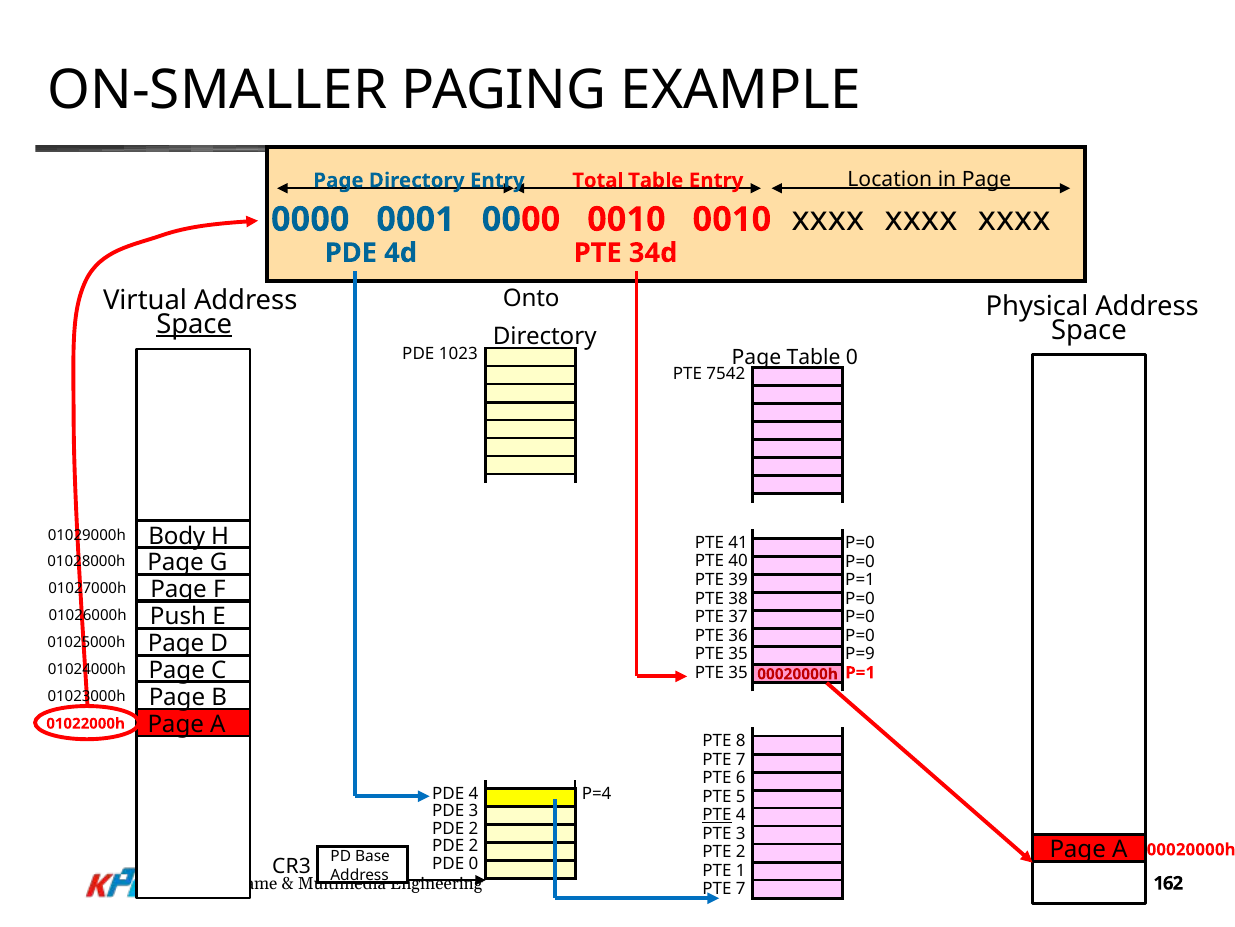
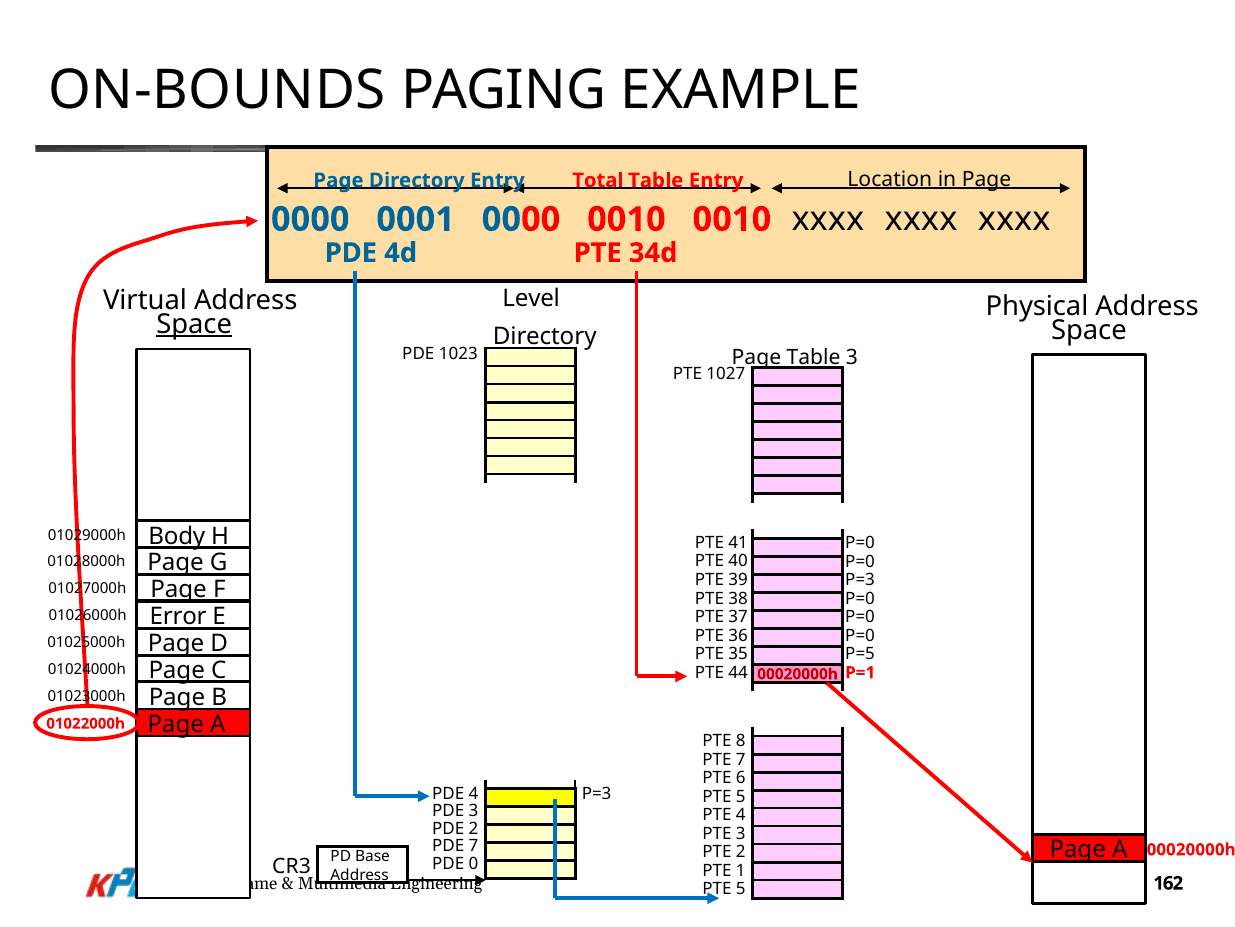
ON-SMALLER: ON-SMALLER -> ON-BOUNDS (217, 90)
Onto: Onto -> Level (531, 298)
Table 0: 0 -> 3 (852, 357)
7542: 7542 -> 1027 (726, 374)
P=1: P=1 -> P=3 (860, 580)
Push: Push -> Error (178, 616)
P=9: P=9 -> P=5 (860, 654)
35: 35 -> 44 (738, 672)
P=4: P=4 -> P=3 (597, 793)
PTE underline: present -> none (717, 815)
2: 2 -> 7 (474, 845)
7: 7 -> 5 (741, 889)
